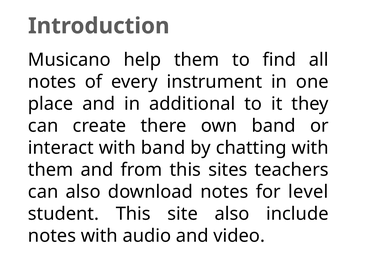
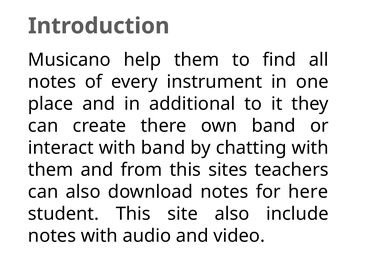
level: level -> here (308, 192)
